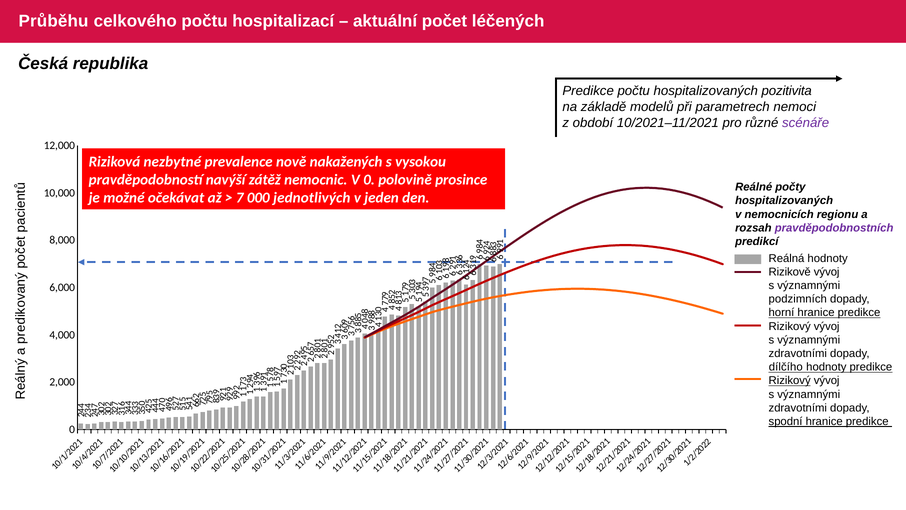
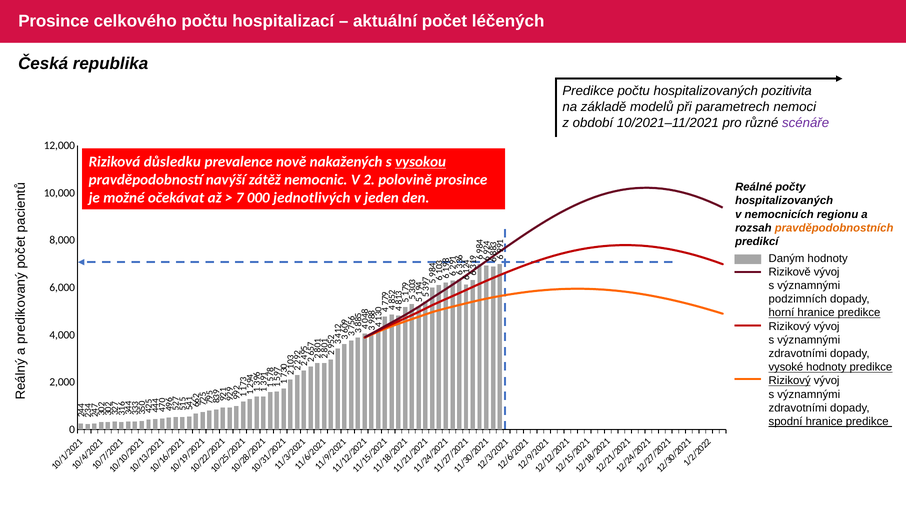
Průběhu: Průběhu -> Prosince (54, 21)
nezbytné: nezbytné -> důsledku (172, 162)
vysokou underline: none -> present (421, 162)
V 0: 0 -> 2 (369, 180)
pravděpodobnostních colour: purple -> orange (834, 228)
Reálná: Reálná -> Daným (787, 258)
dílčího: dílčího -> vysoké (786, 367)
